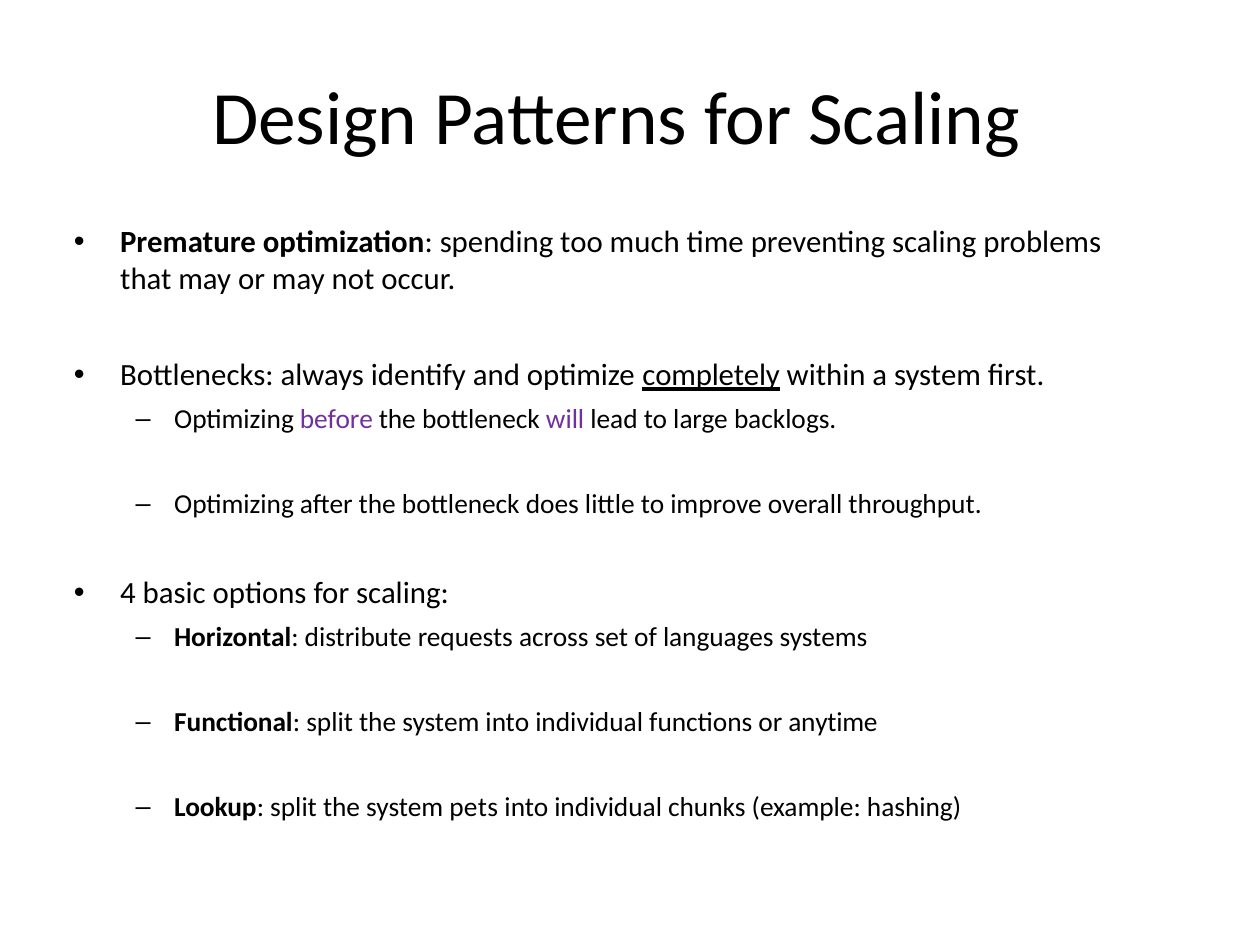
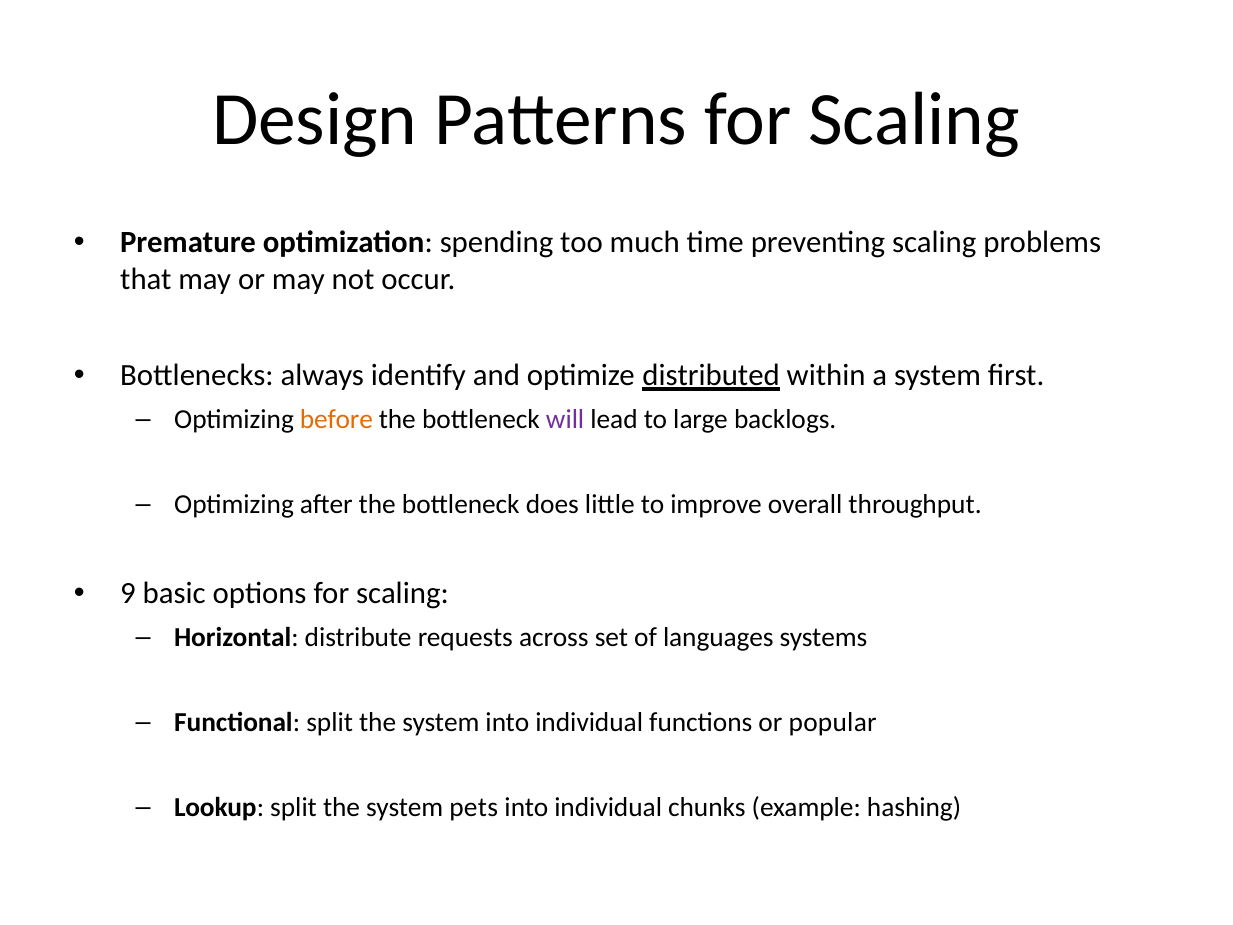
completely: completely -> distributed (711, 376)
before colour: purple -> orange (336, 420)
4: 4 -> 9 (128, 593)
anytime: anytime -> popular (833, 723)
